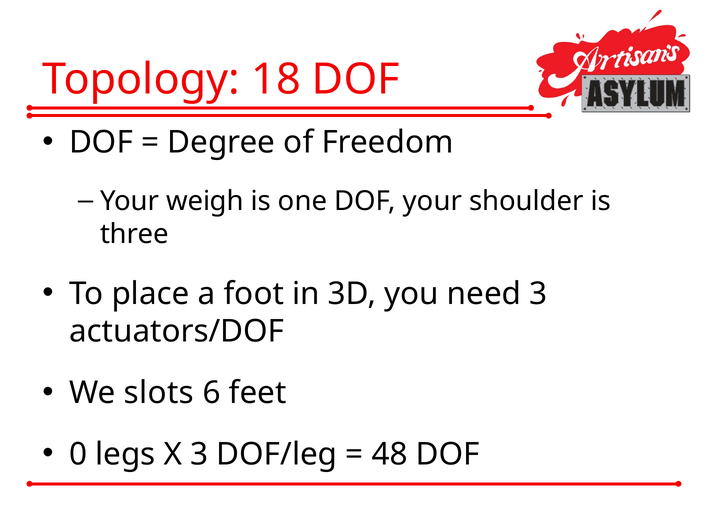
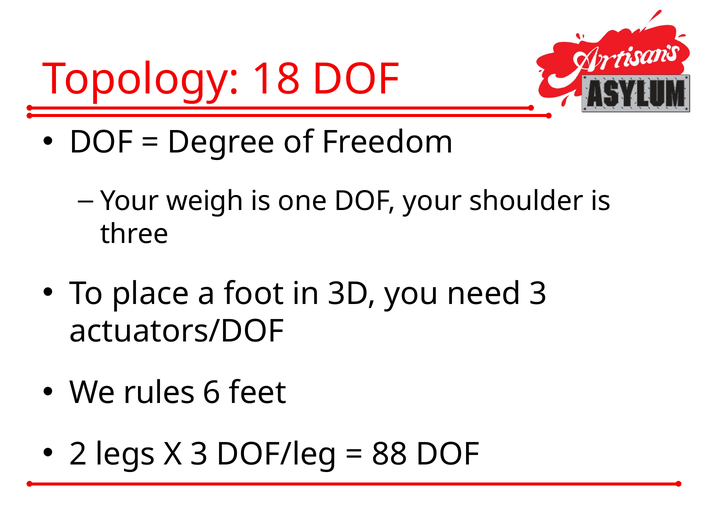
slots: slots -> rules (159, 393)
0: 0 -> 2 (78, 454)
48: 48 -> 88 (390, 454)
